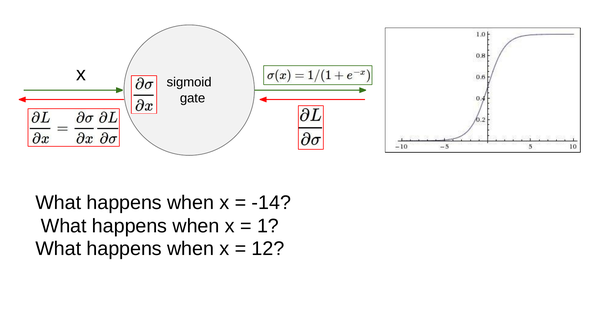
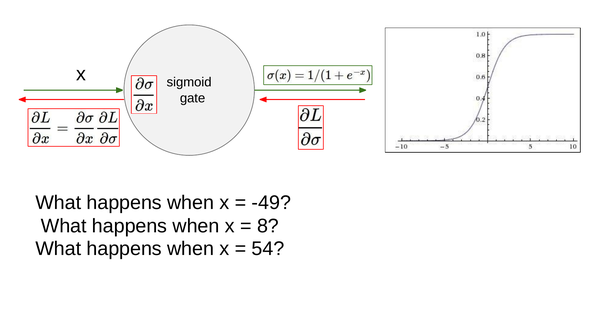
-14: -14 -> -49 (271, 203)
1: 1 -> 8 (268, 226)
12: 12 -> 54 (268, 249)
